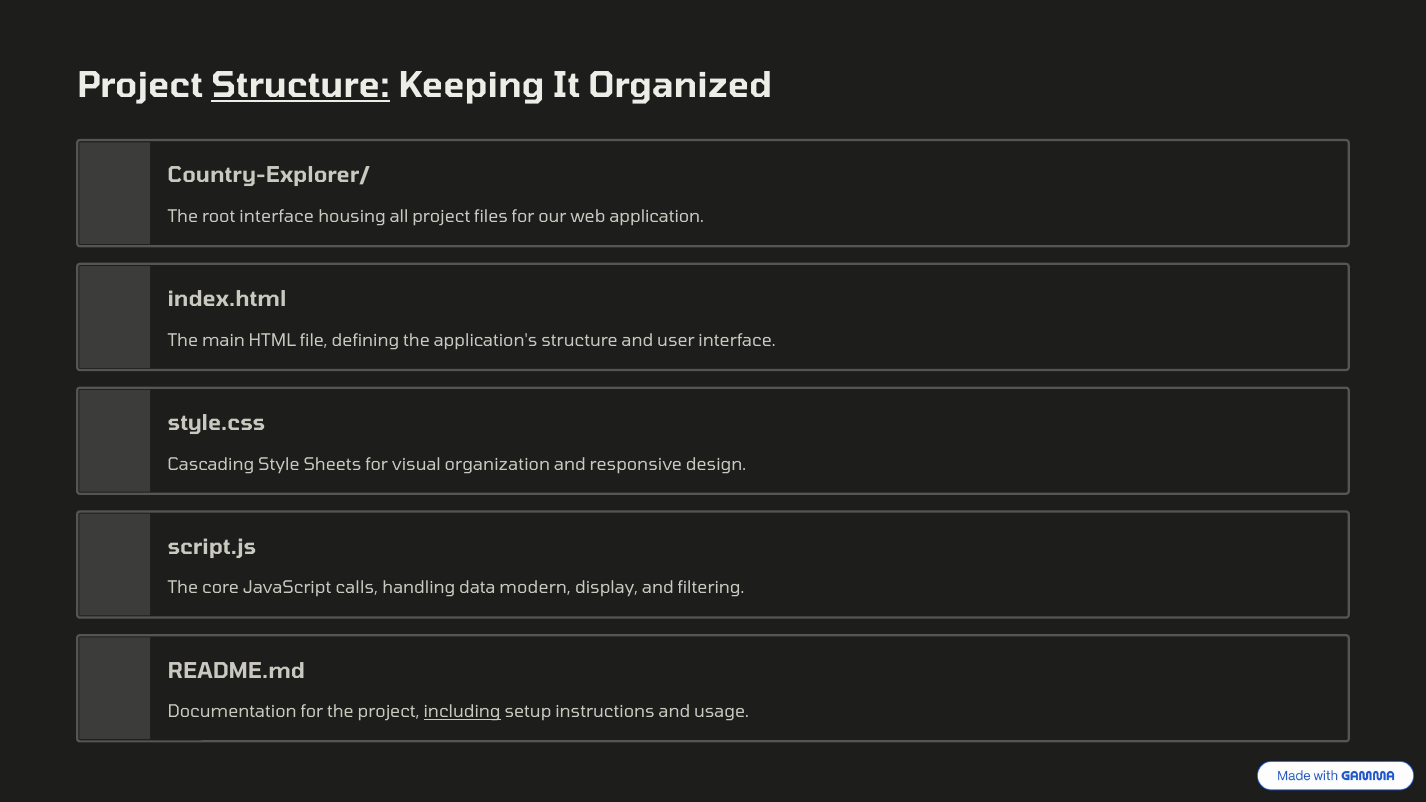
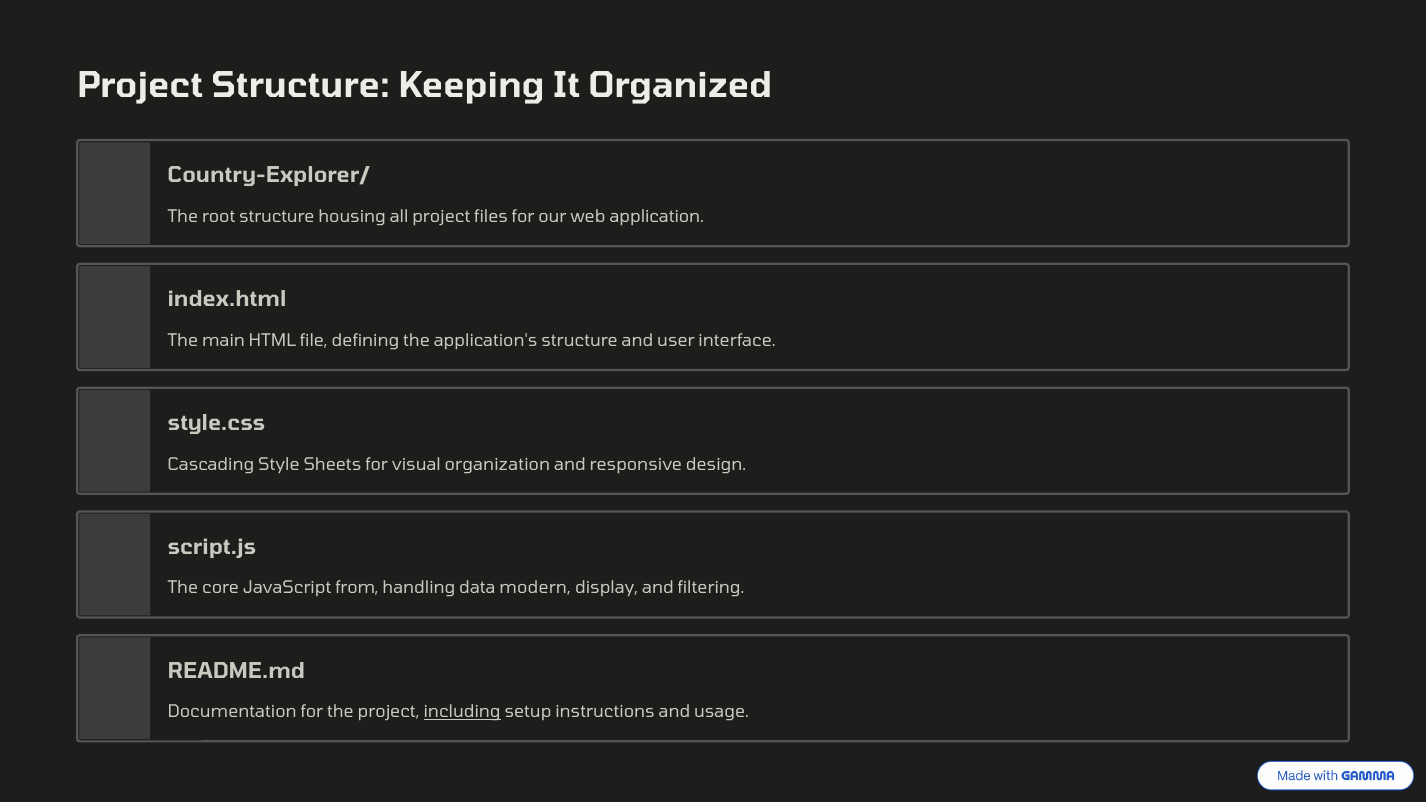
Structure underline: present -> none (301, 86)
root interface: interface -> structure (277, 217)
calls: calls -> from (357, 588)
